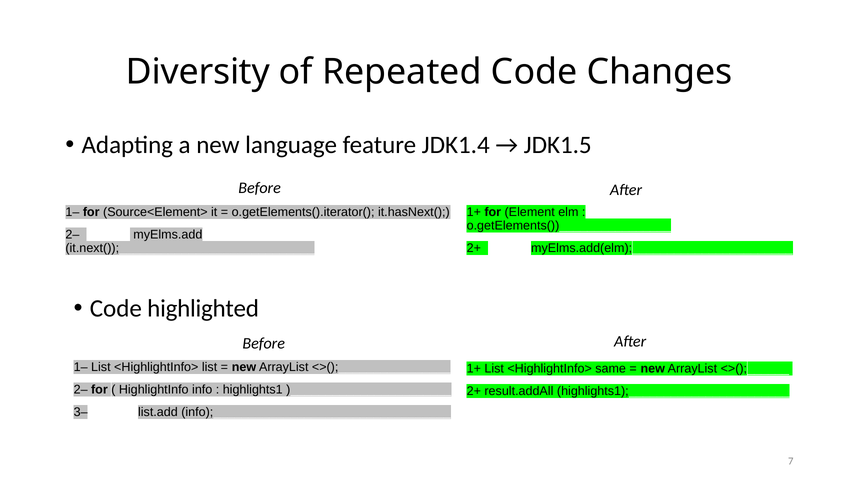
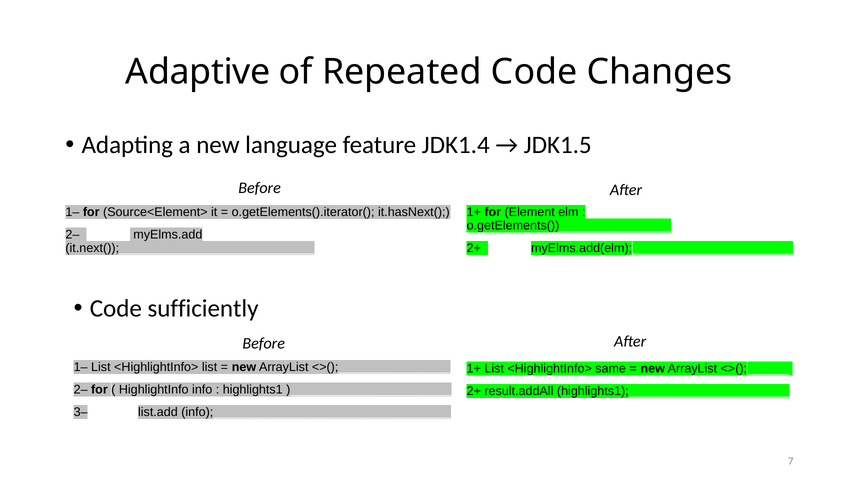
Diversity: Diversity -> Adaptive (198, 72)
highlighted: highlighted -> sufficiently (203, 309)
